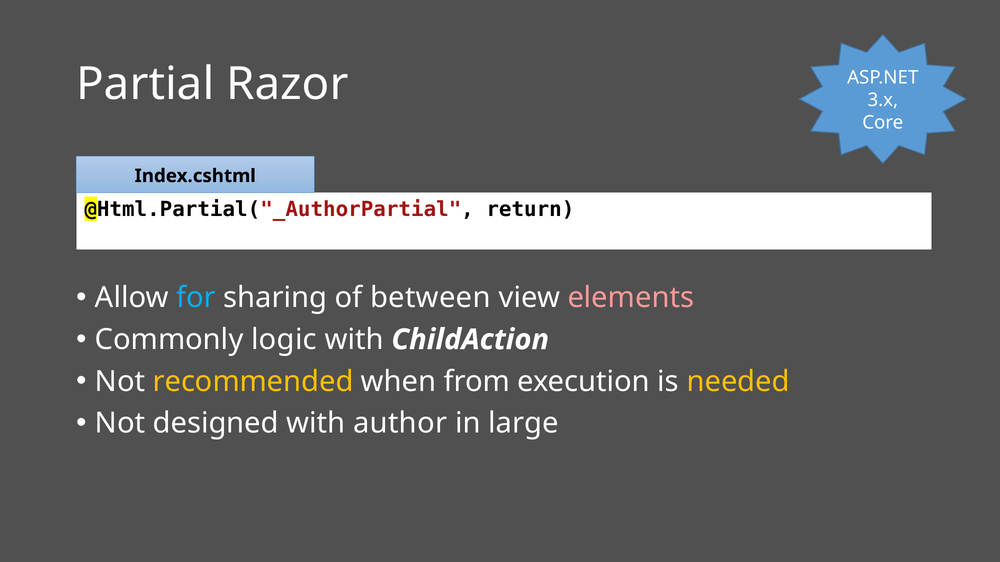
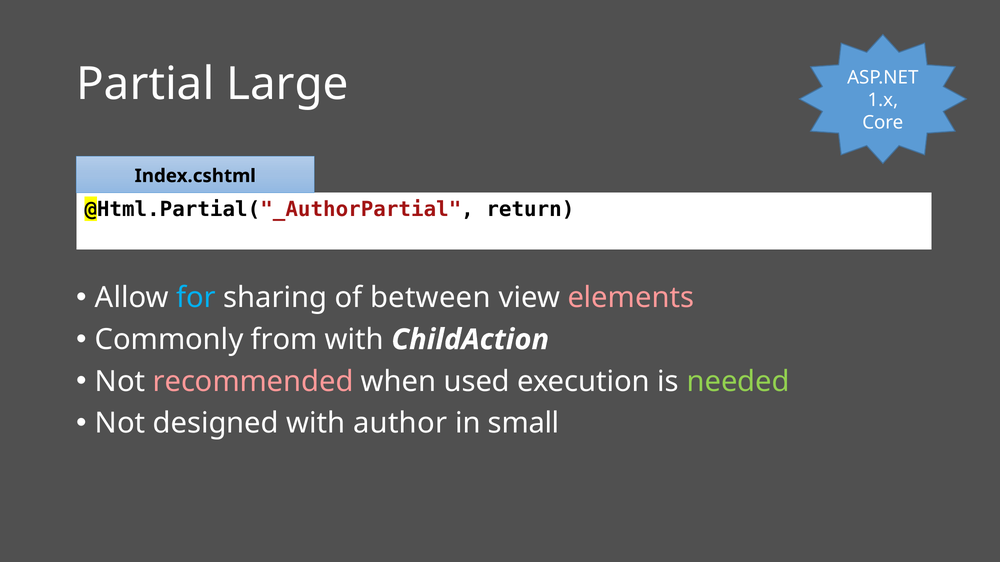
Razor: Razor -> Large (287, 84)
3.x: 3.x -> 1.x (883, 100)
logic: logic -> from (284, 340)
recommended colour: yellow -> pink (253, 382)
from: from -> used (477, 382)
needed colour: yellow -> light green (738, 382)
large: large -> small (524, 424)
